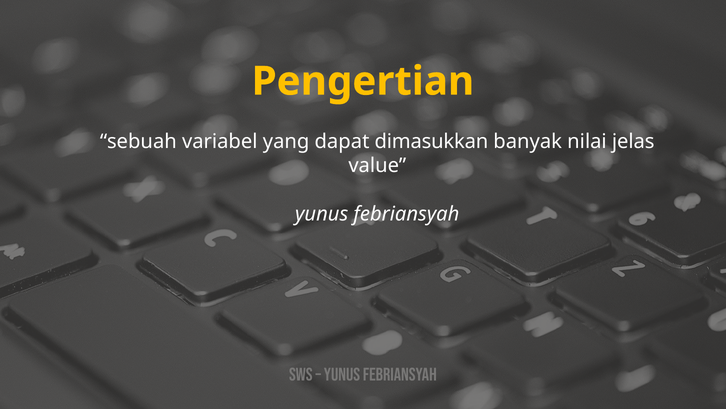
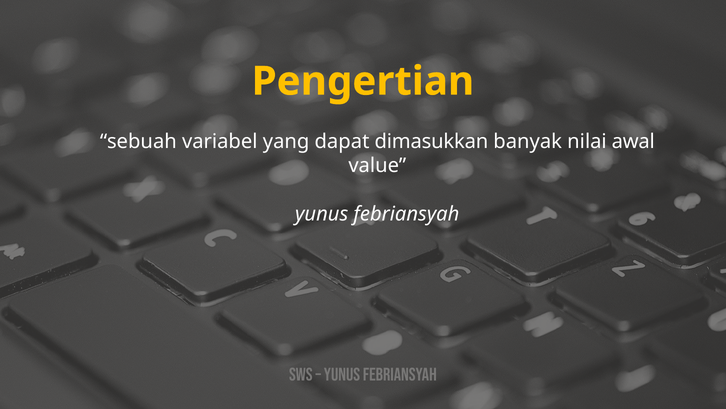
jelas: jelas -> awal (633, 141)
